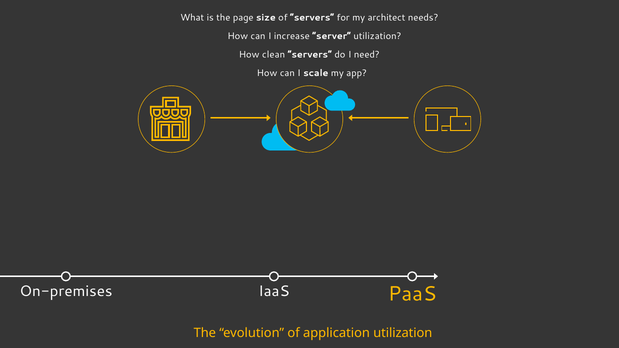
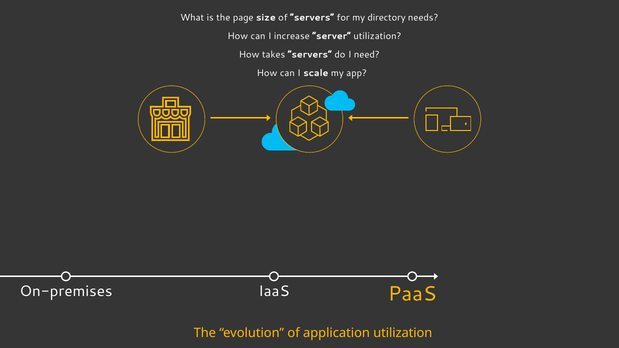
architect: architect -> directory (387, 17)
clean: clean -> takes (274, 55)
